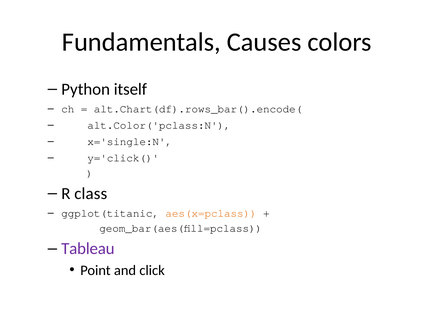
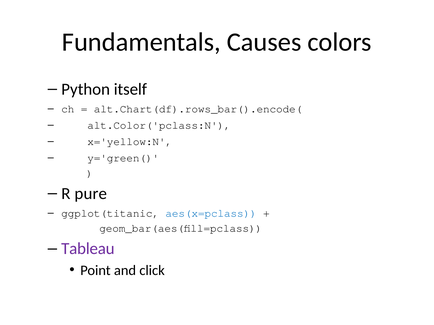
x='single:N: x='single:N -> x='yellow:N (130, 142)
y='click(: y='click( -> y='green( (123, 158)
class: class -> pure (91, 194)
aes(x=pclass colour: orange -> blue (211, 213)
